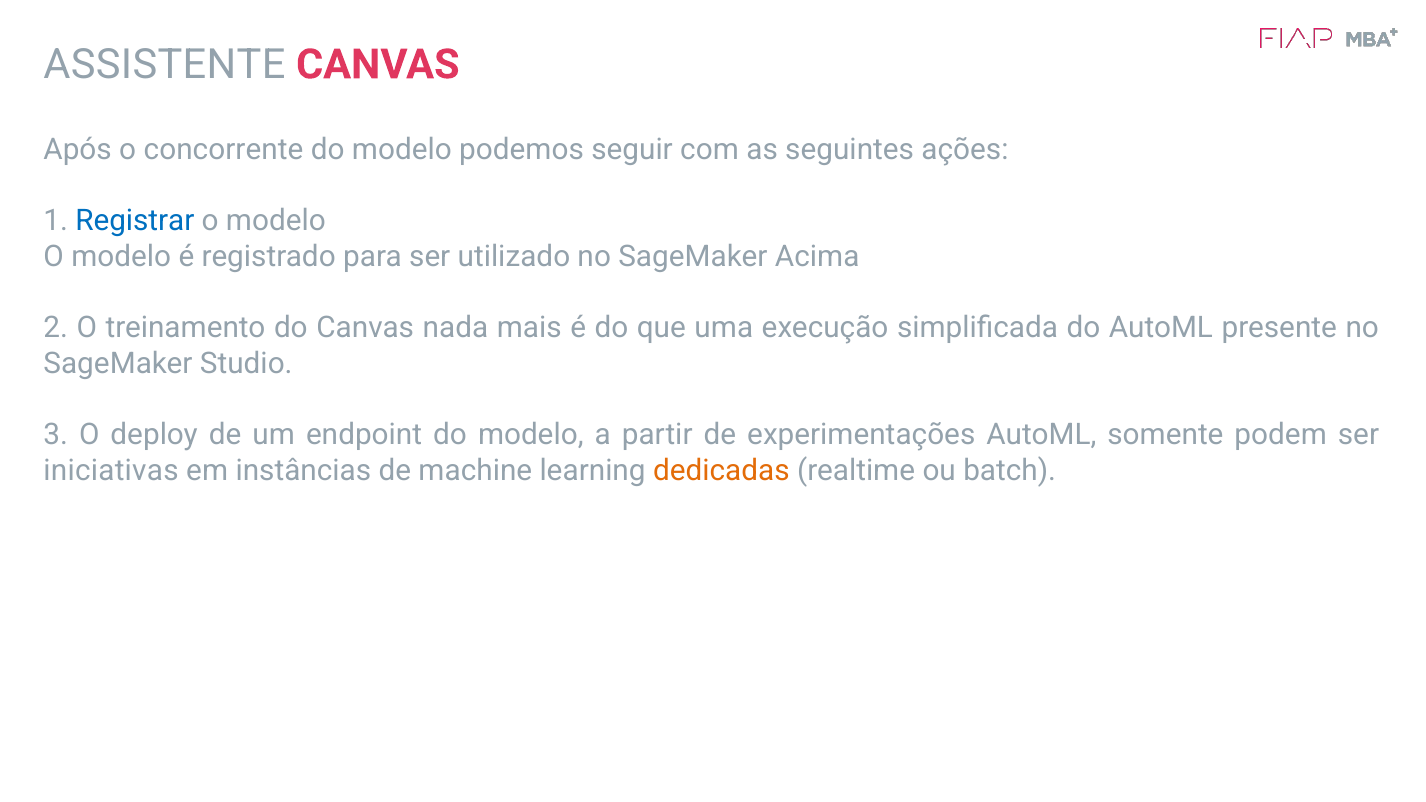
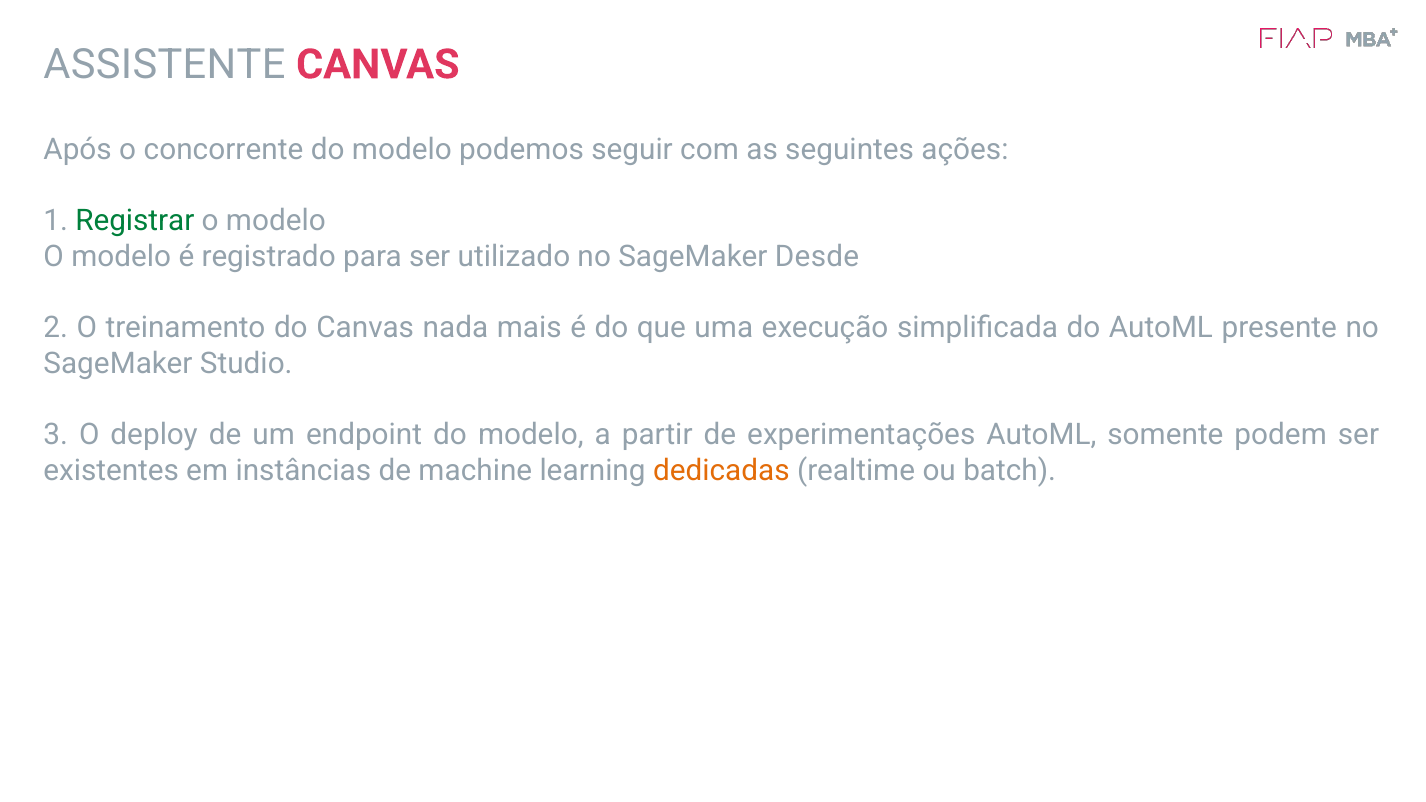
Registrar colour: blue -> green (135, 221)
Acima: Acima -> Desde (817, 257)
iniciativas: iniciativas -> existentes (111, 471)
